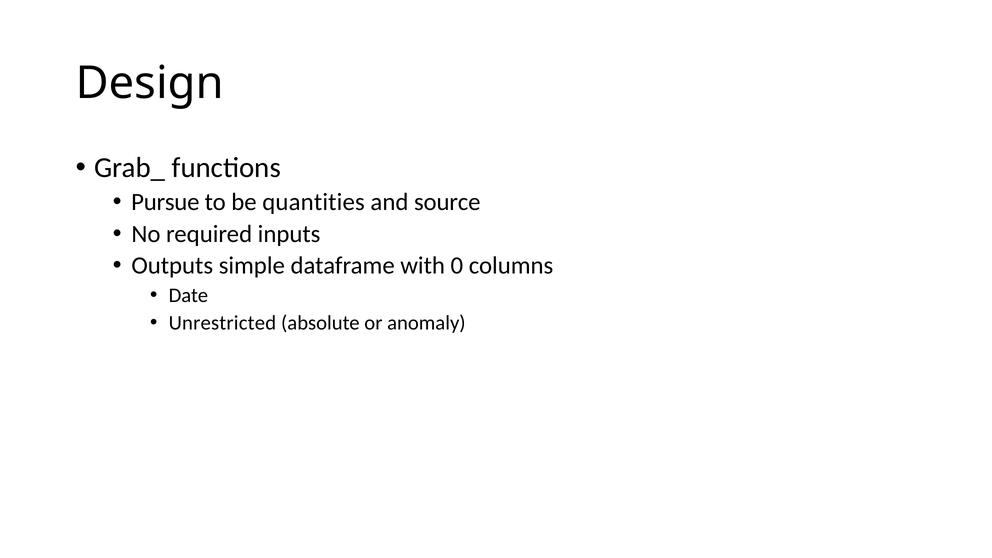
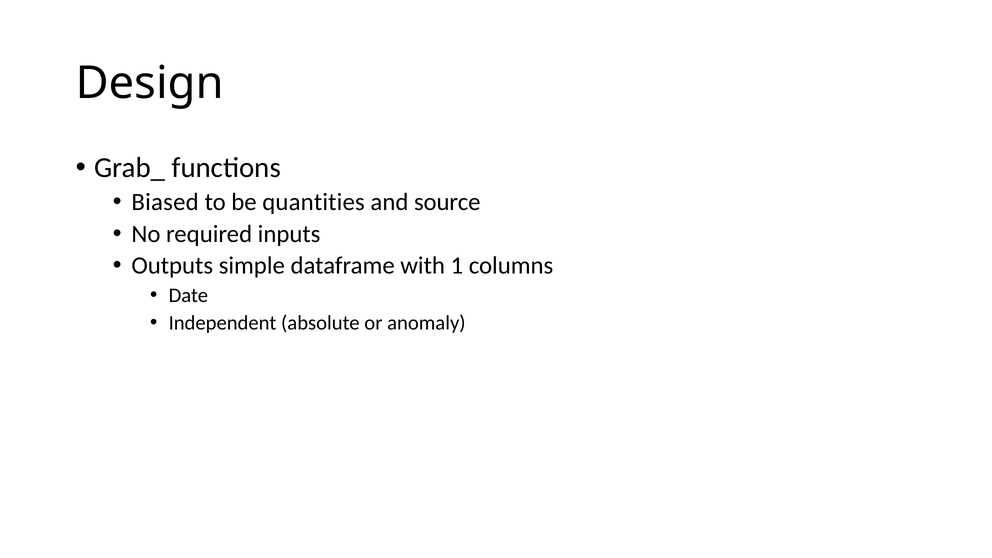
Pursue: Pursue -> Biased (165, 202)
0: 0 -> 1 (457, 266)
Unrestricted: Unrestricted -> Independent (223, 323)
